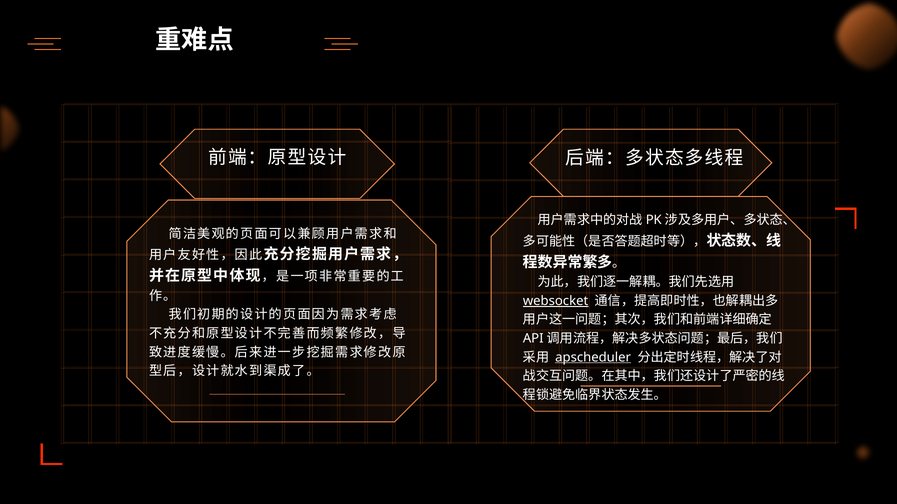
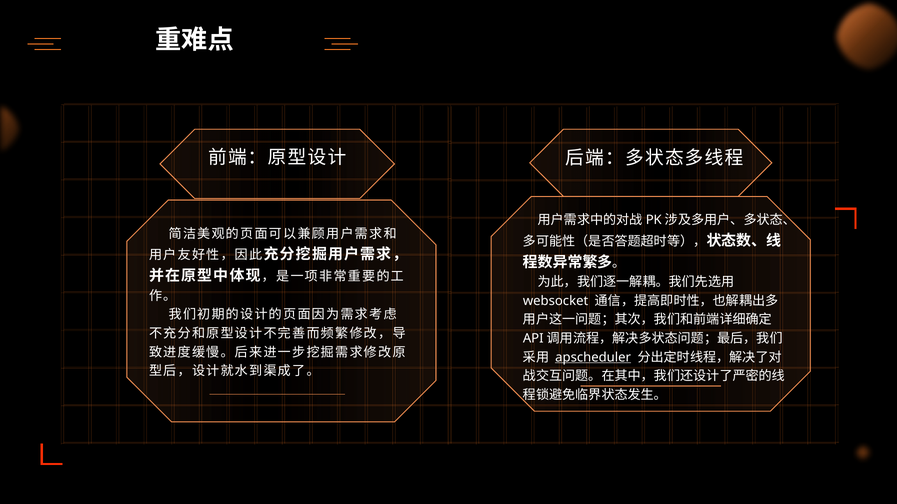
websocket underline: present -> none (556, 301)
